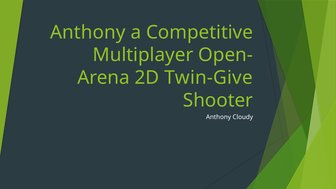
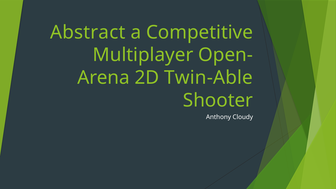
Anthony: Anthony -> Abstract (88, 32)
Twin-Give: Twin-Give -> Twin-Able (208, 78)
